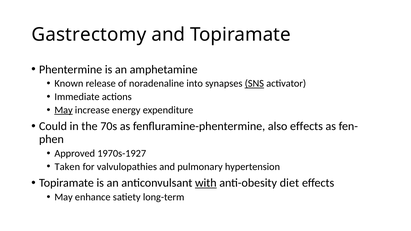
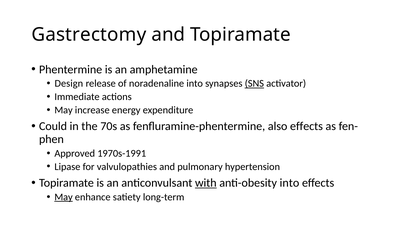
Known: Known -> Design (69, 84)
May underline: present -> none (64, 110)
1970s-1927: 1970s-1927 -> 1970s-1991 (122, 154)
Taken: Taken -> Lipase (67, 167)
anti-obesity diet: diet -> into (289, 183)
May underline: none -> present (64, 197)
